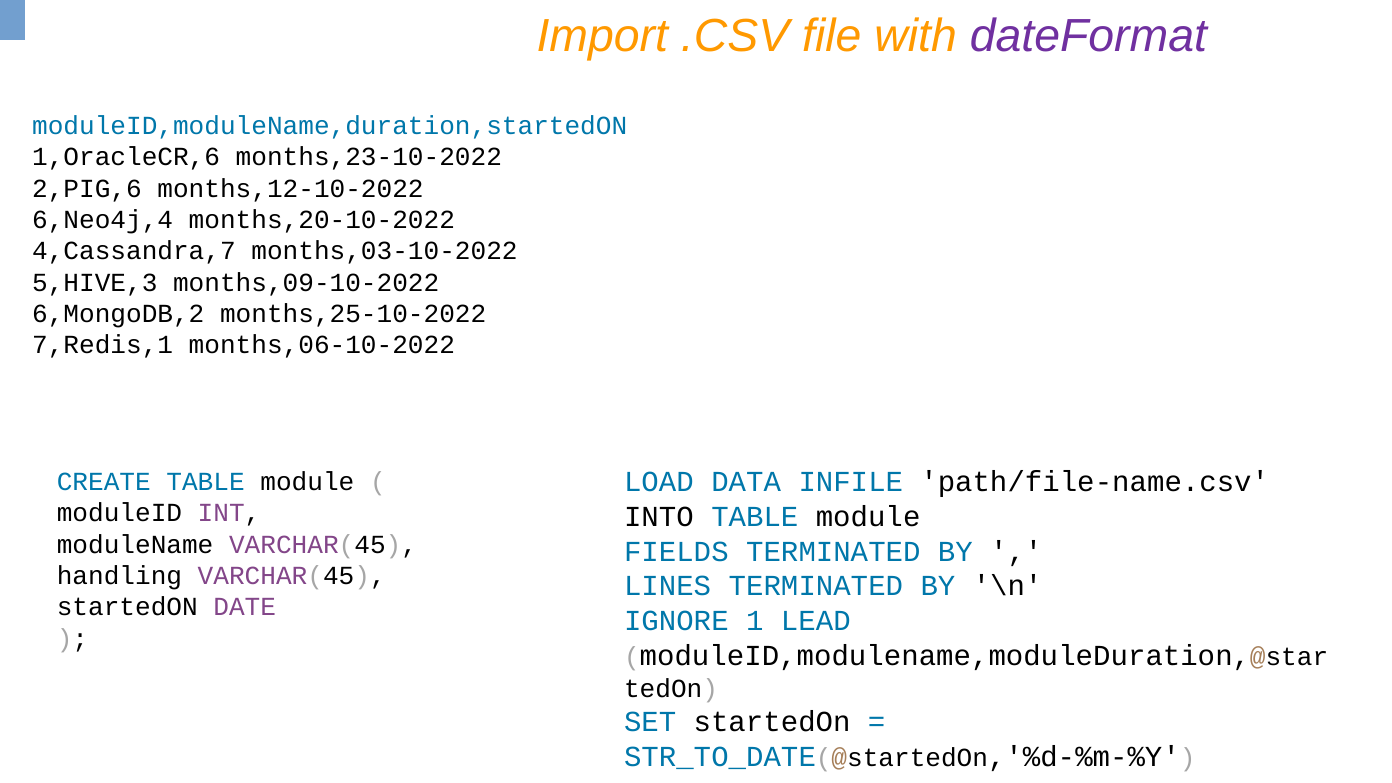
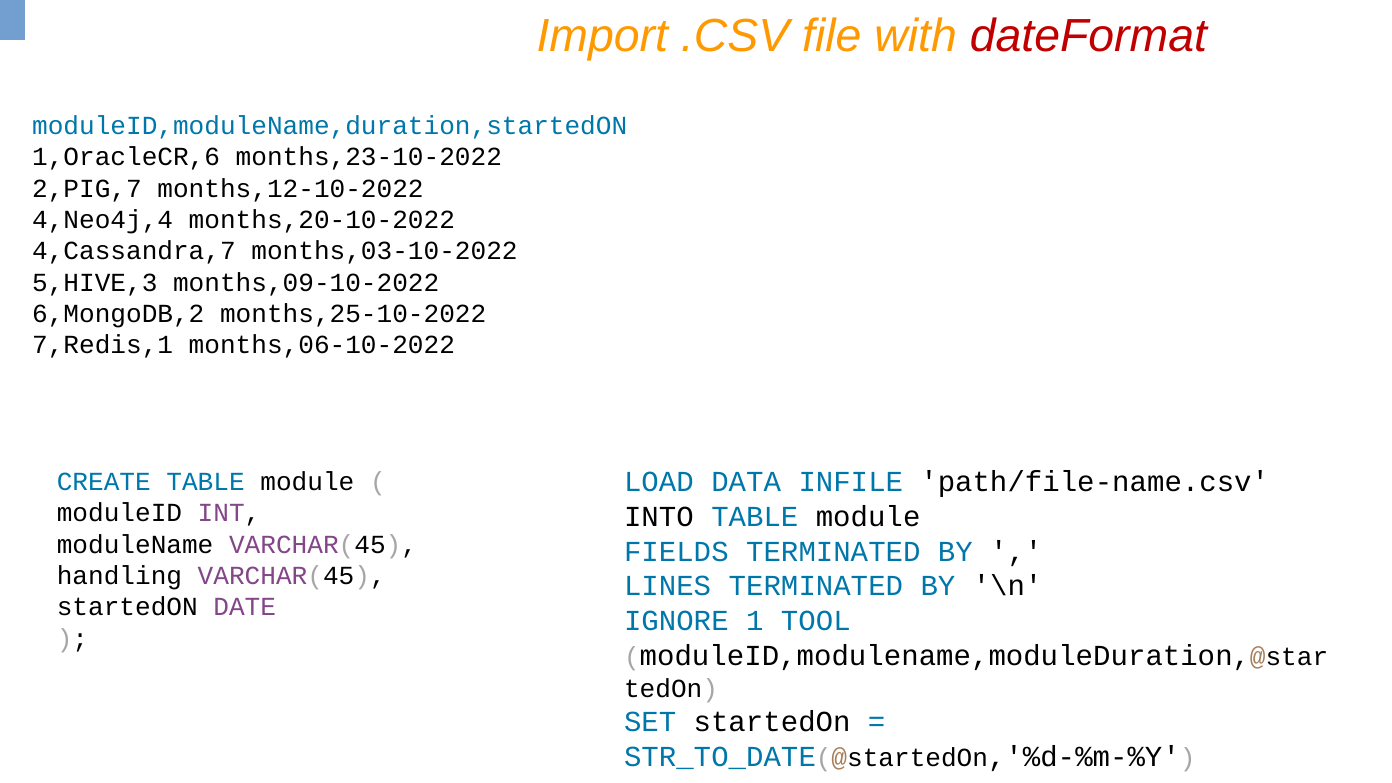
dateFormat colour: purple -> red (1088, 36)
2,PIG,6: 2,PIG,6 -> 2,PIG,7 (87, 189)
6,Neo4j,4: 6,Neo4j,4 -> 4,Neo4j,4 (103, 220)
LEAD: LEAD -> TOOL (816, 621)
